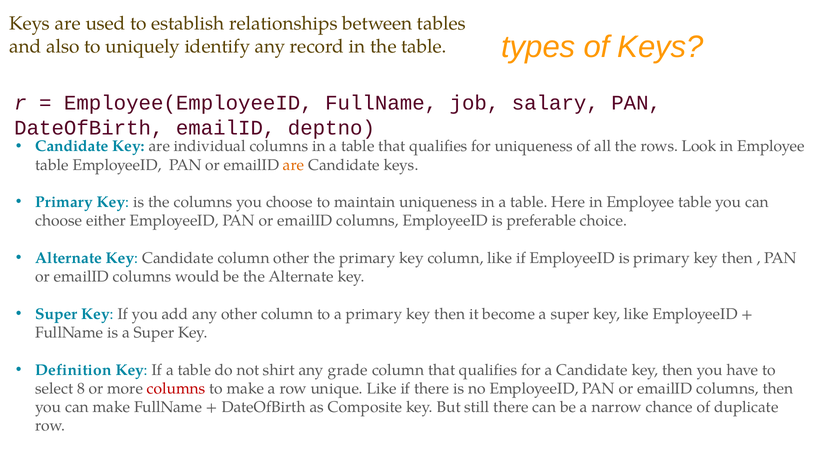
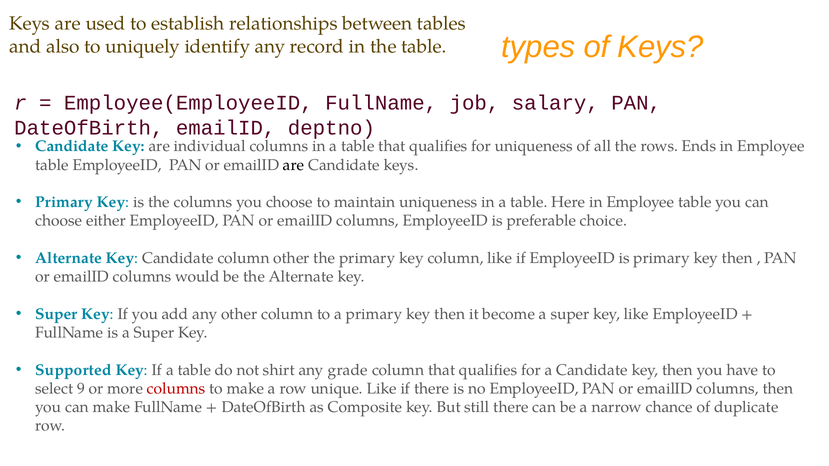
Look: Look -> Ends (699, 146)
are colour: orange -> black (294, 165)
Definition: Definition -> Supported (73, 370)
8: 8 -> 9 (81, 389)
